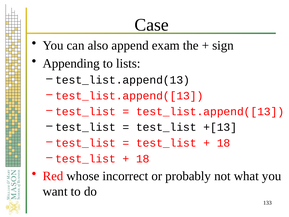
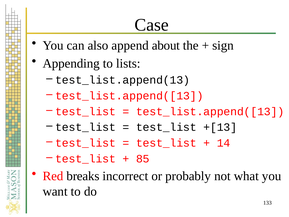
exam: exam -> about (166, 45)
18: 18 -> 14 (224, 143)
18: 18 -> 85 (143, 159)
whose: whose -> breaks (83, 176)
